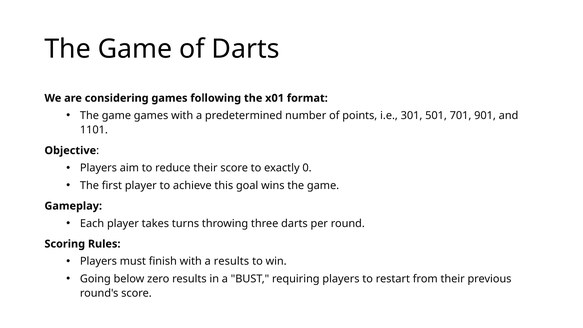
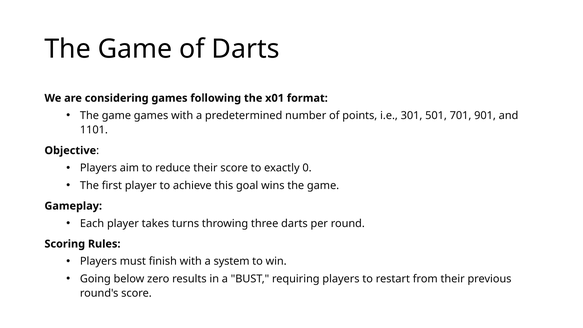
a results: results -> system (232, 261)
